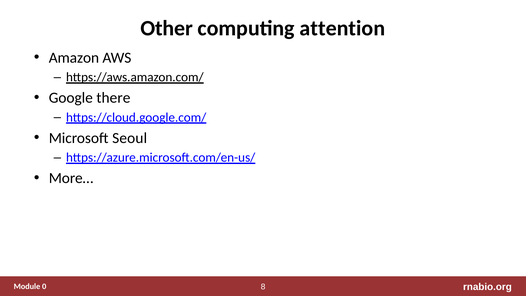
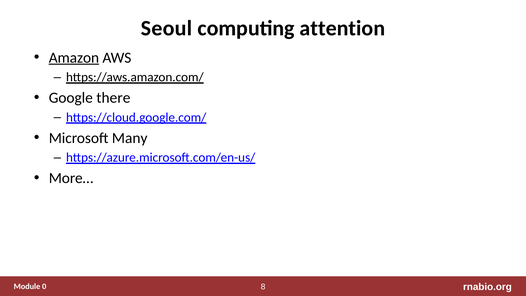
Other: Other -> Seoul (167, 28)
Amazon underline: none -> present (74, 58)
Seoul: Seoul -> Many (130, 138)
